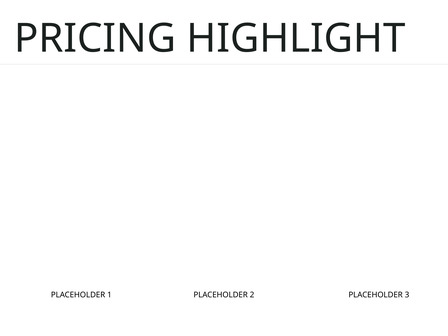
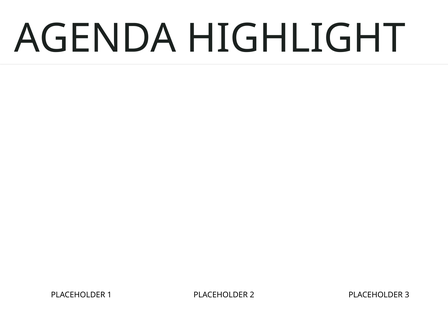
PRICING: PRICING -> AGENDA (95, 39)
